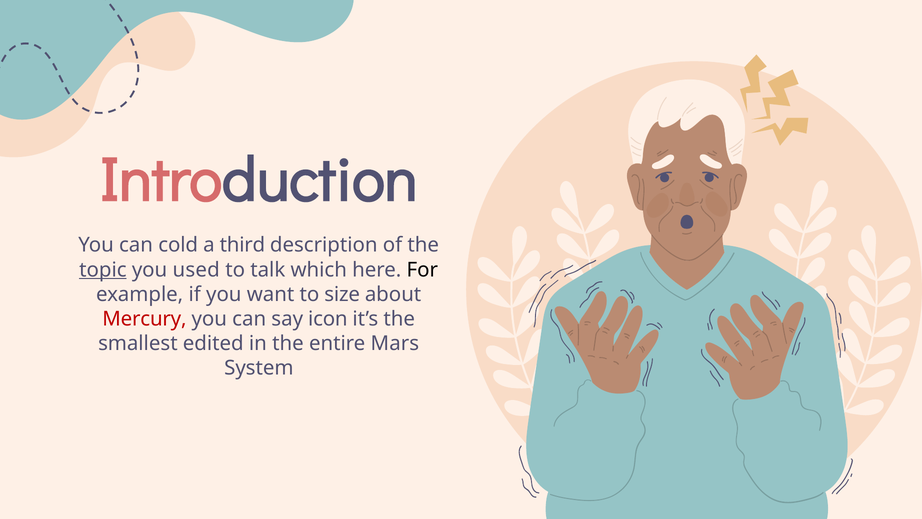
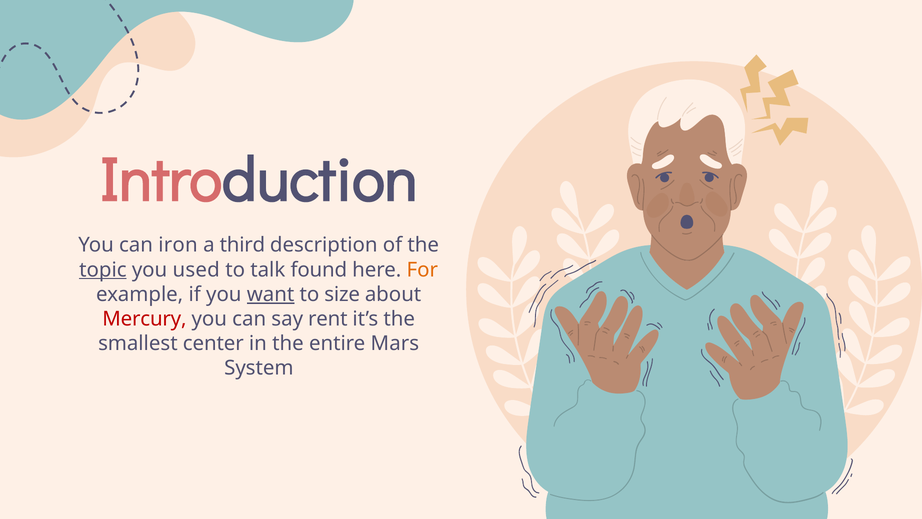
cold: cold -> iron (178, 245)
which: which -> found (319, 270)
For colour: black -> orange (422, 270)
want underline: none -> present (271, 294)
icon: icon -> rent (328, 319)
edited: edited -> center (213, 343)
